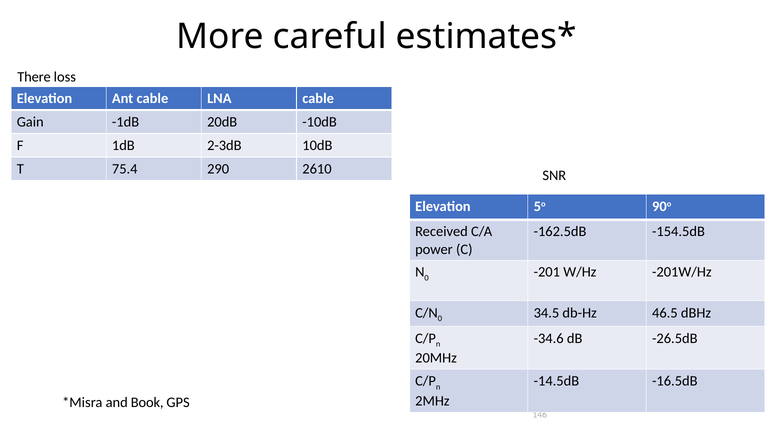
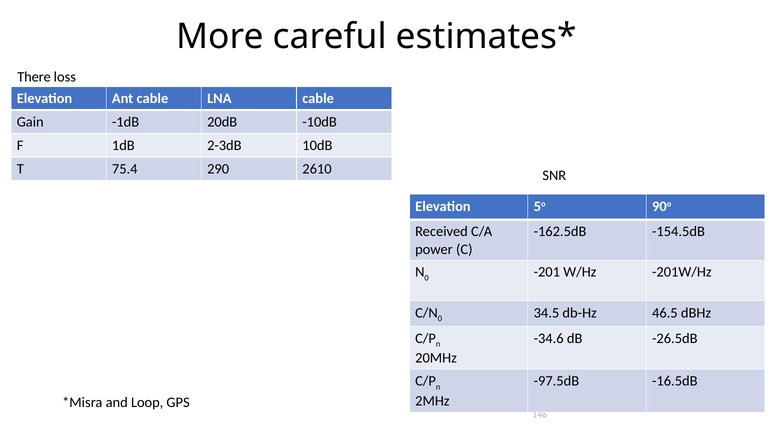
-14.5dB: -14.5dB -> -97.5dB (556, 381)
Book: Book -> Loop (147, 403)
